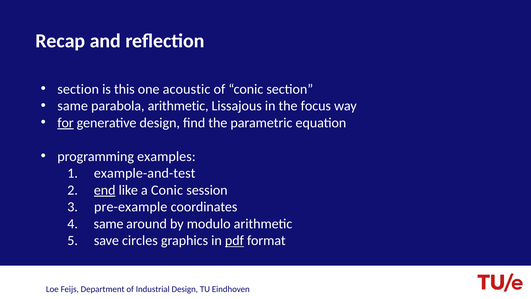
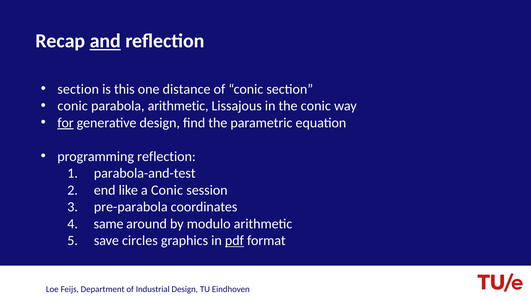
and underline: none -> present (105, 41)
acoustic: acoustic -> distance (187, 89)
same: same -> conic (73, 106)
the focus: focus -> conic (316, 106)
programming examples: examples -> reflection (166, 156)
example-and-test: example-and-test -> parabola-and-test (145, 173)
end underline: present -> none (105, 190)
pre-example: pre-example -> pre-parabola (131, 207)
